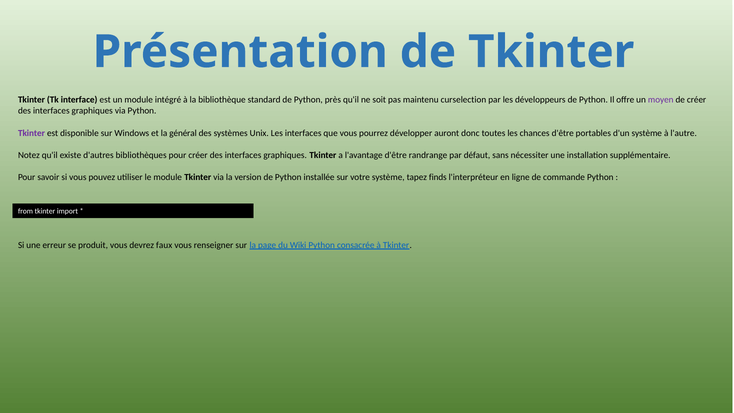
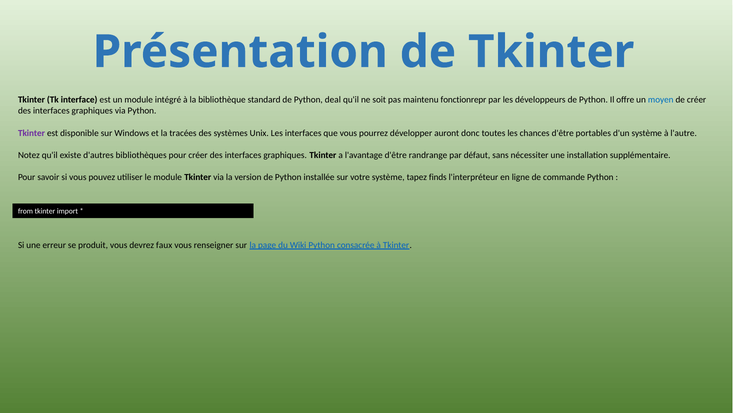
près: près -> deal (333, 100)
curselection: curselection -> fonctionrepr (463, 100)
moyen colour: purple -> blue (661, 100)
général: général -> tracées (183, 133)
